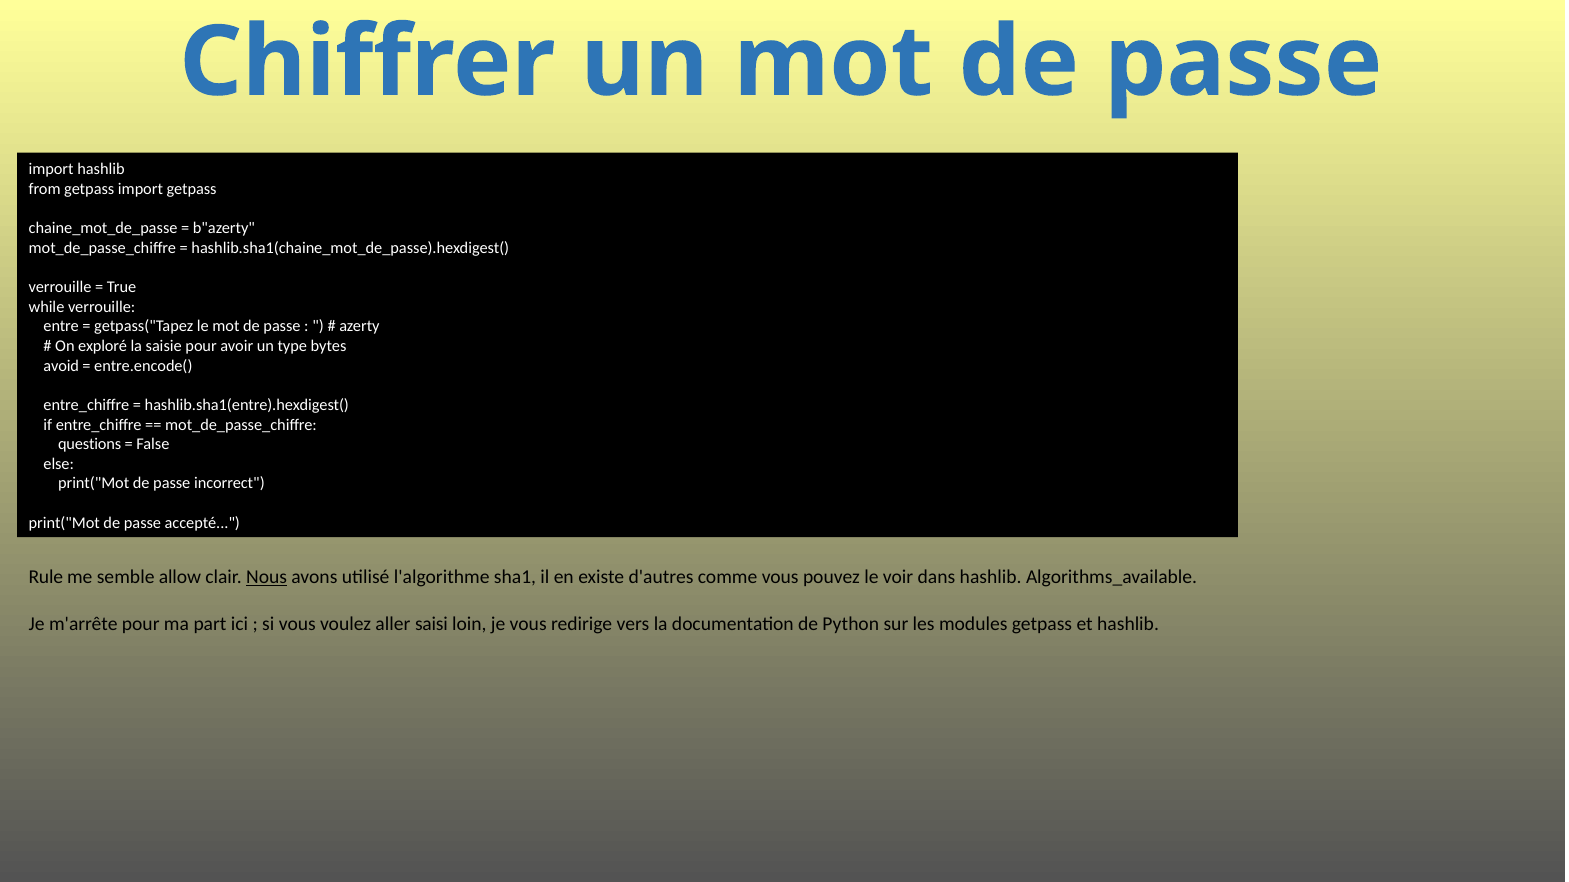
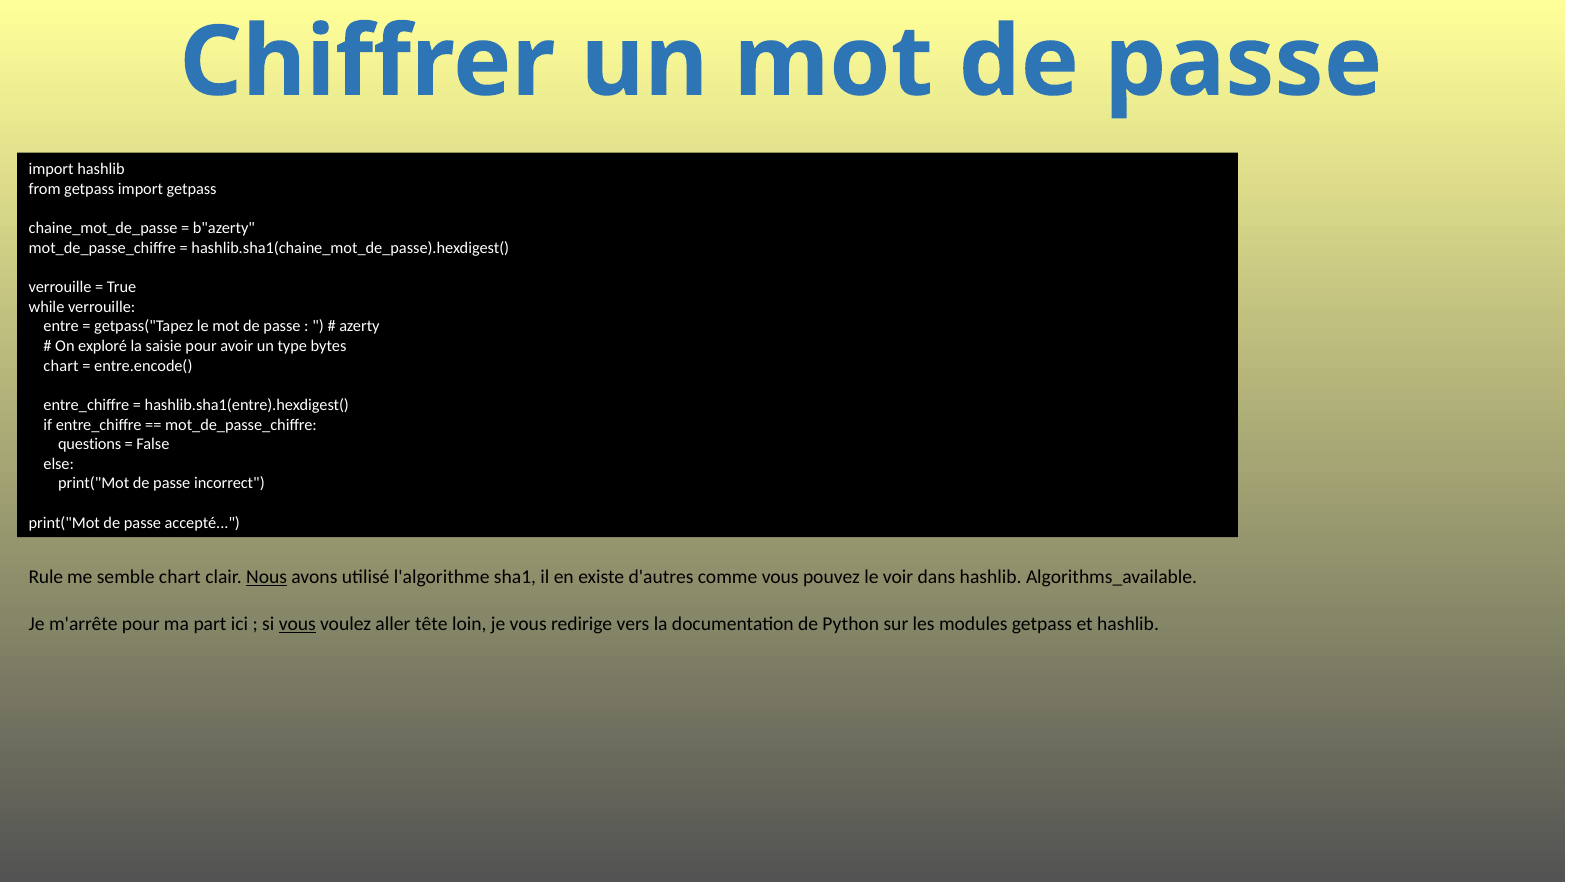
avoid: avoid -> chart (61, 366)
semble allow: allow -> chart (180, 577)
vous underline: none -> present (297, 624)
saisi: saisi -> tête (431, 624)
